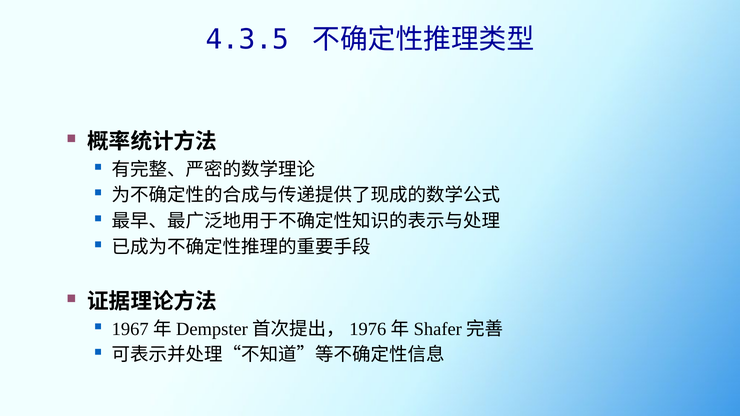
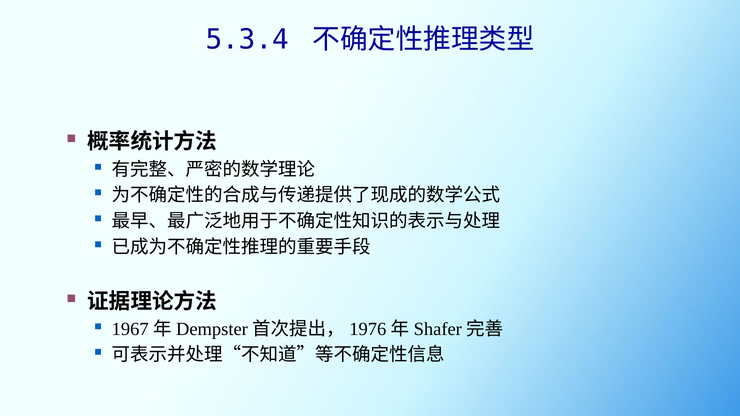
4.3.5: 4.3.5 -> 5.3.4 (247, 40)
